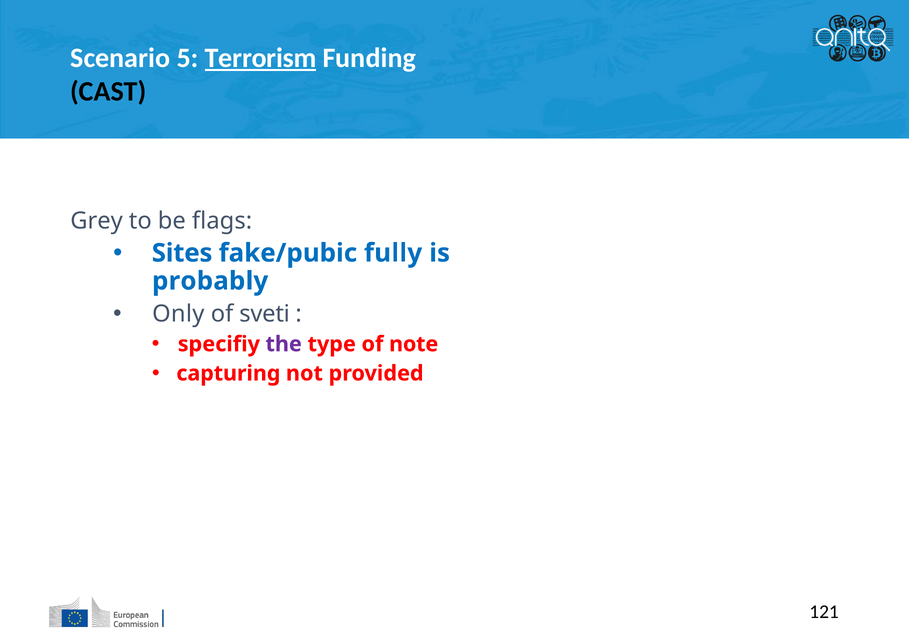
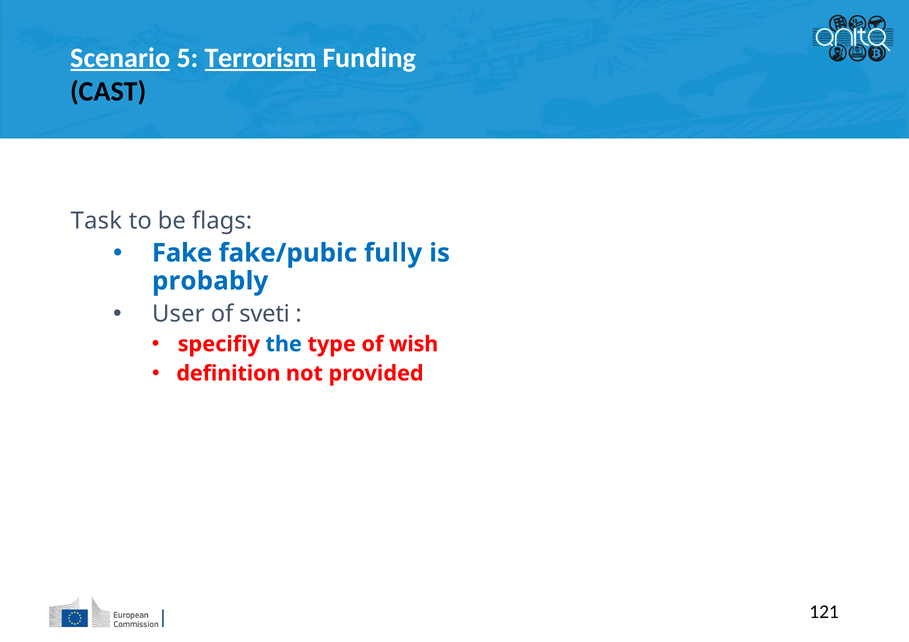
Scenario underline: none -> present (120, 58)
Grey: Grey -> Task (96, 221)
Sites: Sites -> Fake (182, 253)
Only: Only -> User (178, 314)
the colour: purple -> blue (284, 345)
note: note -> wish (414, 345)
capturing: capturing -> definition (228, 374)
